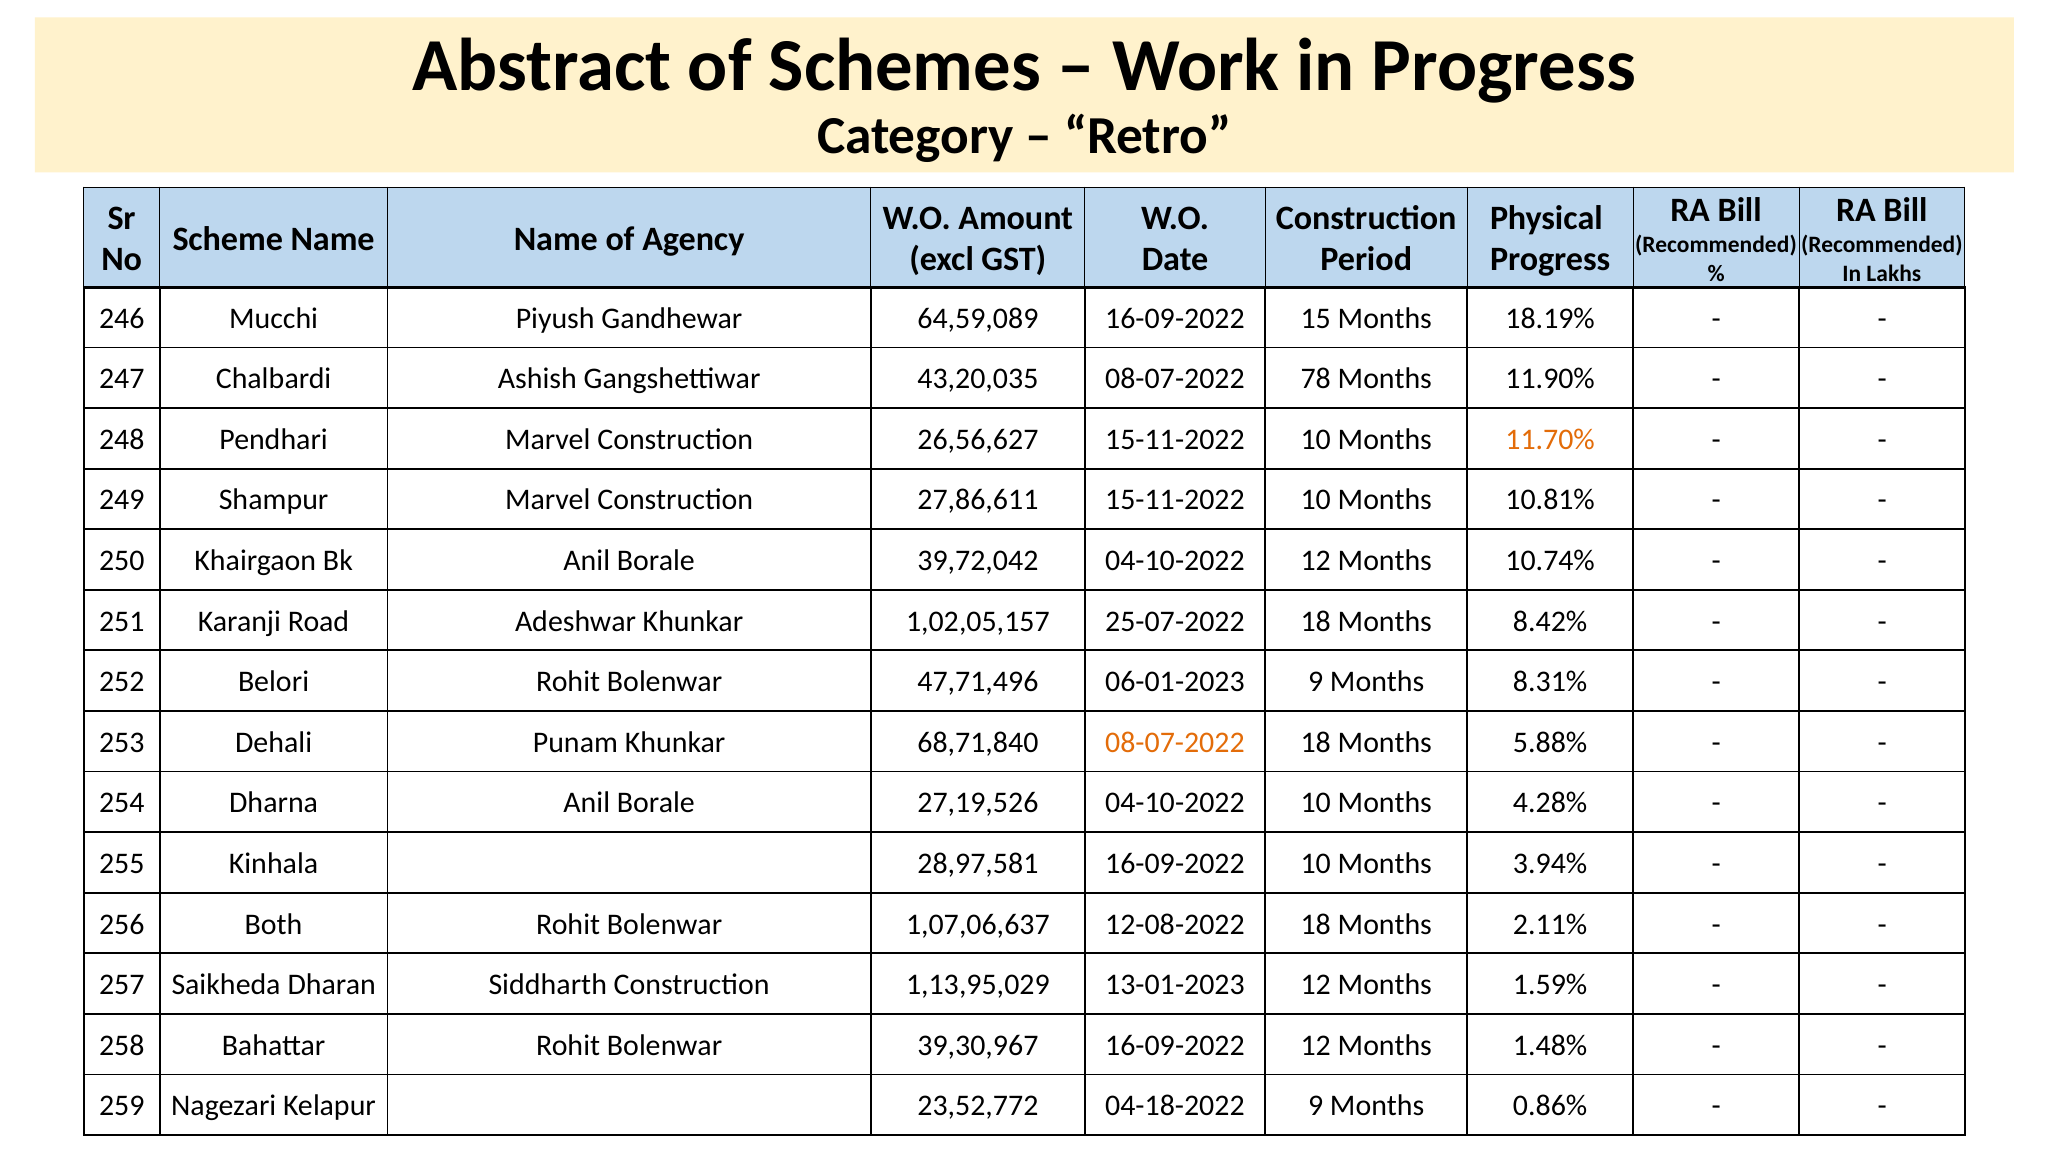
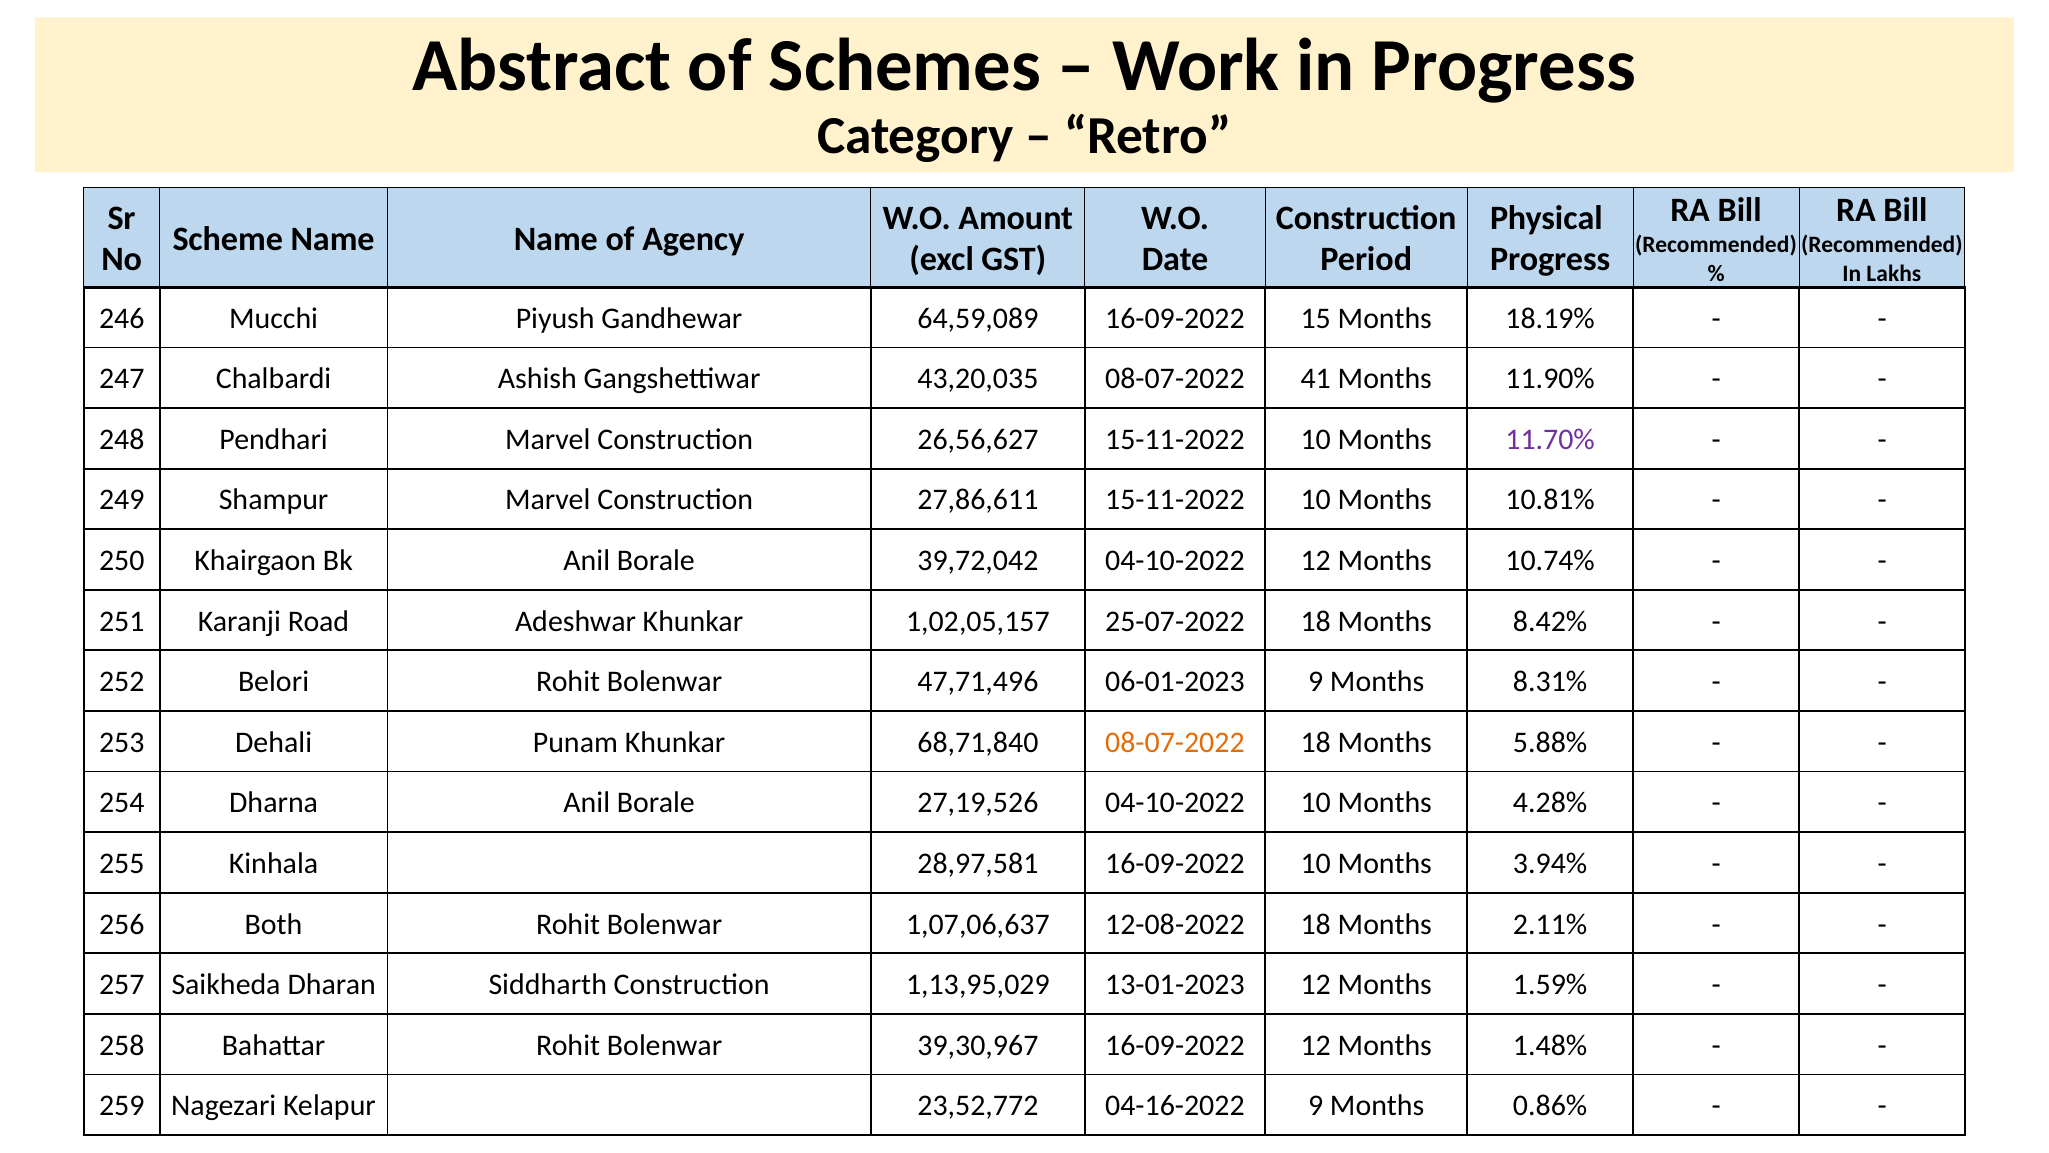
78: 78 -> 41 (1316, 379)
11.70% colour: orange -> purple (1550, 439)
04-18-2022: 04-18-2022 -> 04-16-2022 (1175, 1106)
